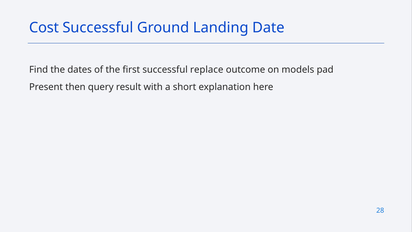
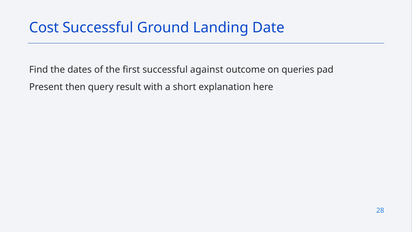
replace: replace -> against (207, 70)
models: models -> queries (298, 70)
